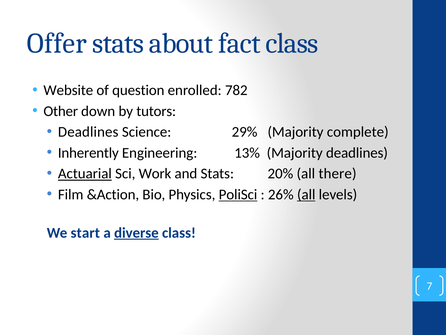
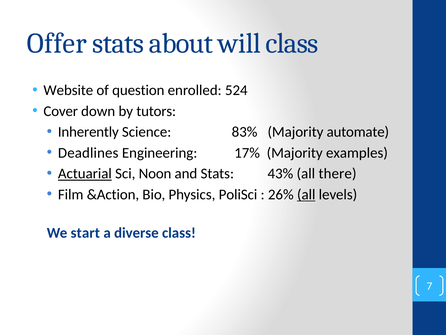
fact: fact -> will (239, 43)
782: 782 -> 524 (236, 90)
Other: Other -> Cover (61, 111)
Deadlines: Deadlines -> Inherently (88, 132)
29%: 29% -> 83% (245, 132)
complete: complete -> automate (358, 132)
Inherently: Inherently -> Deadlines (88, 153)
13%: 13% -> 17% (247, 153)
Majority deadlines: deadlines -> examples (357, 153)
Work: Work -> Noon (155, 173)
20%: 20% -> 43% (280, 173)
PoliSci underline: present -> none (238, 194)
diverse underline: present -> none (136, 232)
